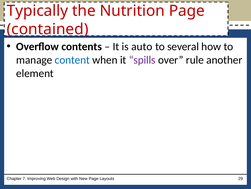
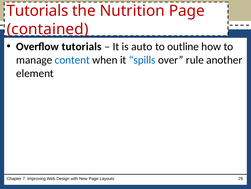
Typically: Typically -> Tutorials (37, 11)
Overflow contents: contents -> tutorials (82, 46)
several: several -> outline (183, 46)
spills colour: purple -> blue (142, 60)
